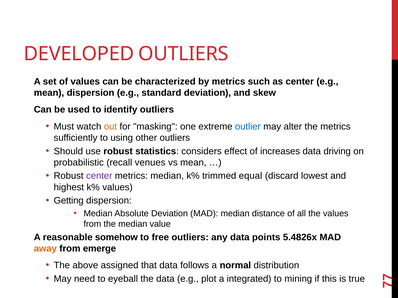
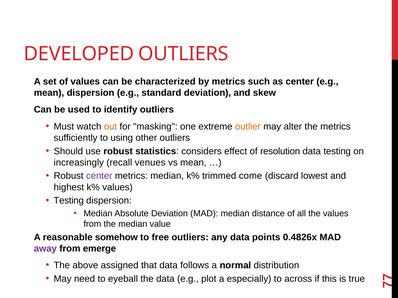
outlier colour: blue -> orange (248, 127)
increases: increases -> resolution (280, 151)
data driving: driving -> testing (337, 151)
probabilistic: probabilistic -> increasingly (79, 163)
equal: equal -> come (251, 176)
Getting: Getting -> Testing (69, 201)
5.4826x: 5.4826x -> 0.4826x (300, 238)
away colour: orange -> purple (45, 249)
integrated: integrated -> especially (249, 279)
mining: mining -> across (298, 279)
